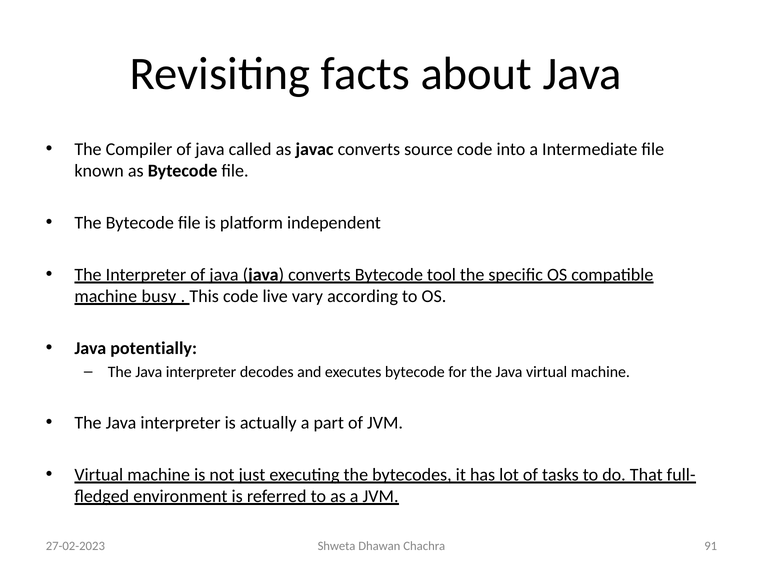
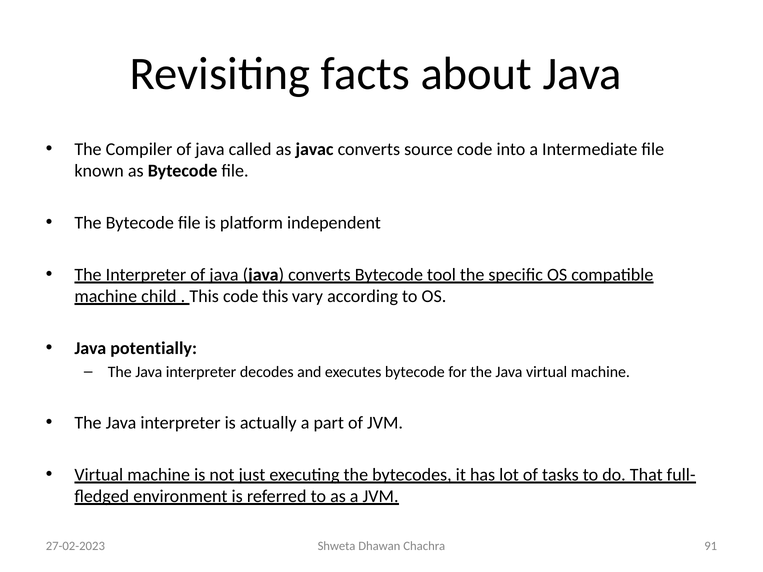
busy: busy -> child (159, 296)
code live: live -> this (275, 296)
